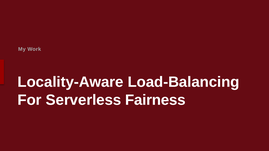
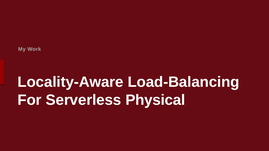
Fairness: Fairness -> Physical (155, 100)
